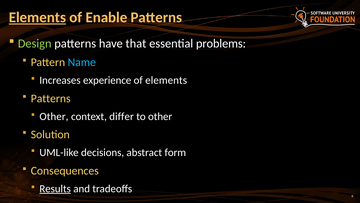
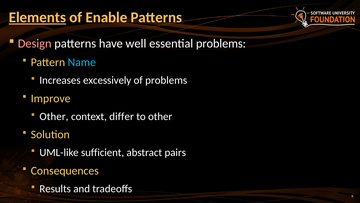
Design colour: light green -> pink (35, 43)
that: that -> well (136, 43)
experience: experience -> excessively (107, 80)
of elements: elements -> problems (166, 80)
Patterns: Patterns -> Improve (51, 98)
decisions: decisions -> sufficient (103, 152)
form: form -> pairs (175, 152)
Results underline: present -> none (55, 188)
